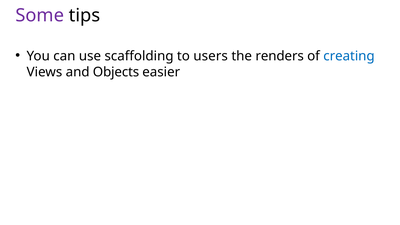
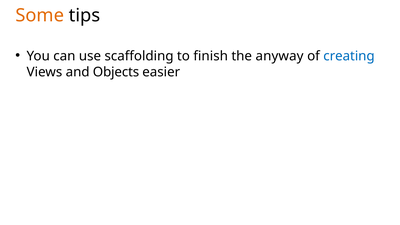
Some colour: purple -> orange (40, 16)
users: users -> finish (211, 56)
renders: renders -> anyway (280, 56)
